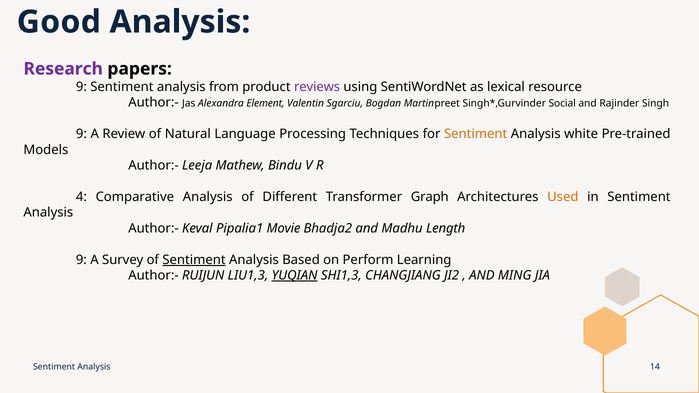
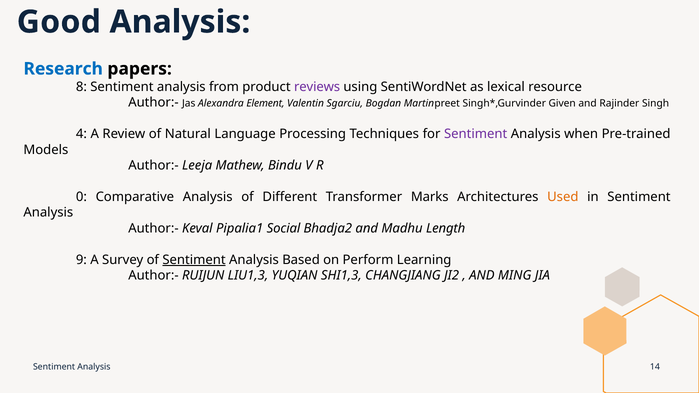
Research colour: purple -> blue (63, 69)
9: 9 -> 8 (81, 87)
Social: Social -> Given (562, 104)
9: 9 -> 4 (81, 134)
Sentiment colour: orange -> purple (476, 134)
white: white -> when (581, 134)
4: 4 -> 0 (81, 197)
Graph: Graph -> Marks (430, 197)
Movie: Movie -> Social (283, 228)
YUQIAN underline: present -> none (295, 276)
